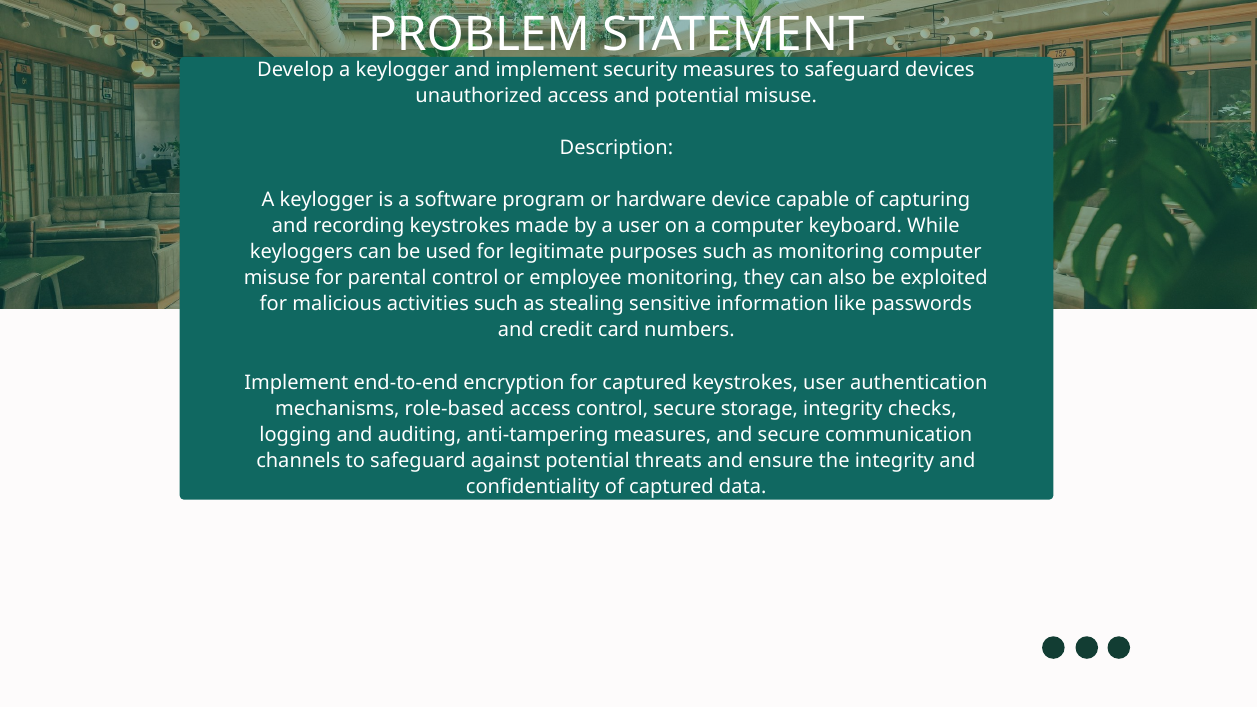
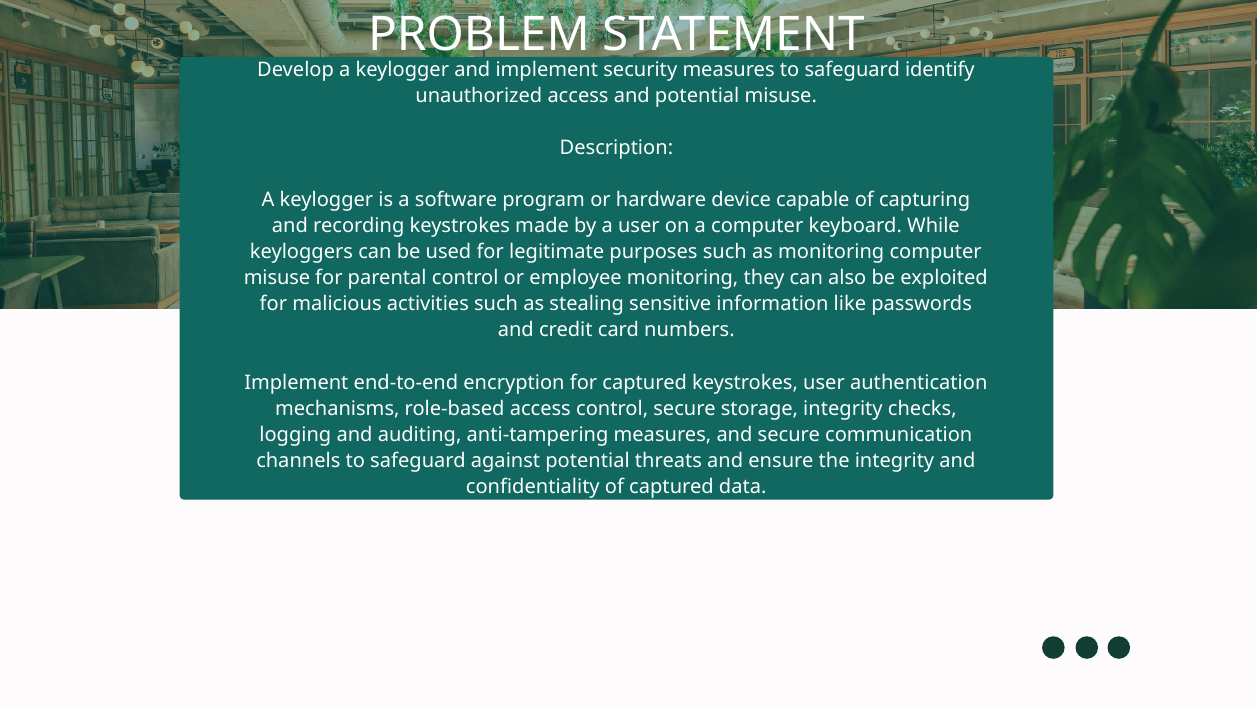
devices: devices -> identify (940, 70)
